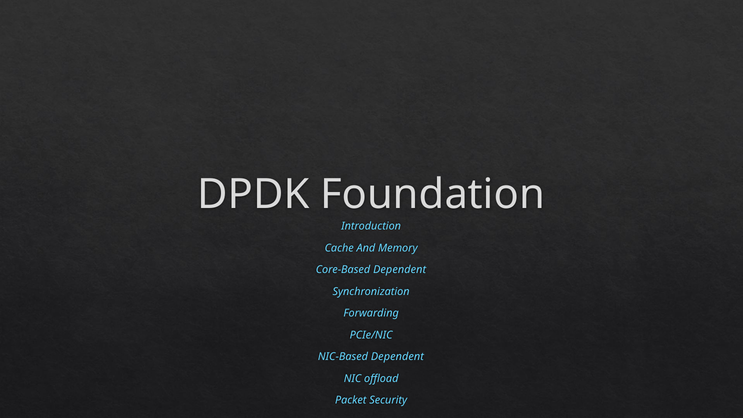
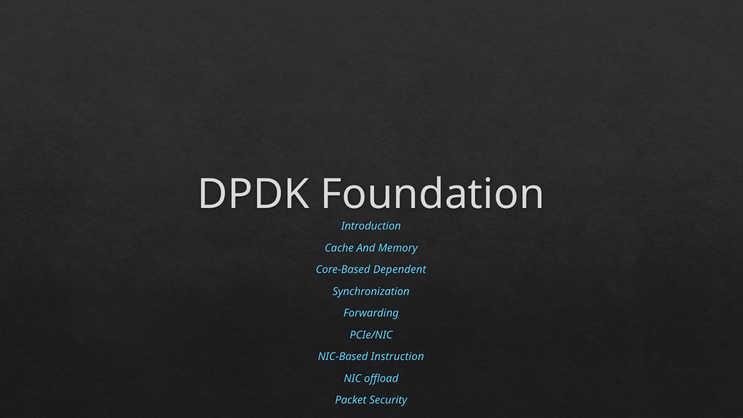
NIC-Based Dependent: Dependent -> Instruction (397, 357)
